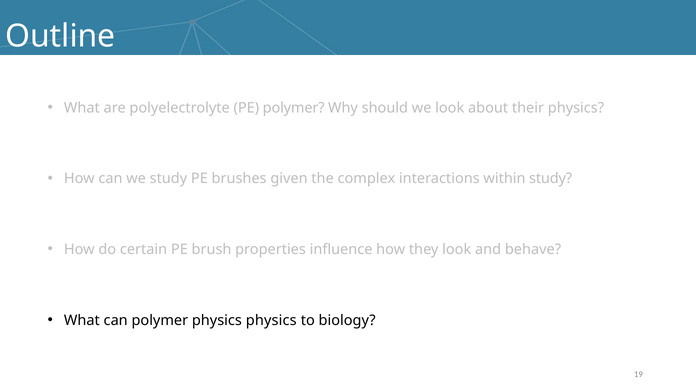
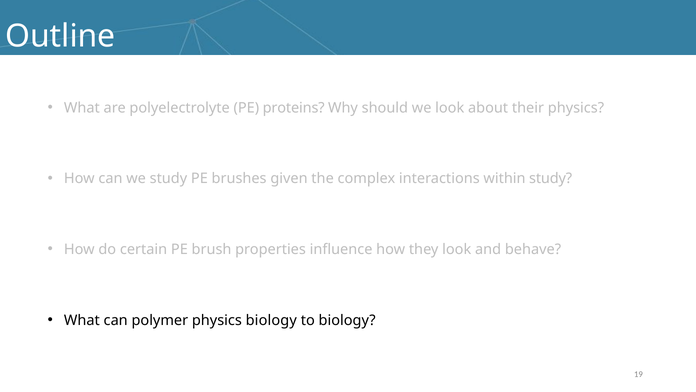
PE polymer: polymer -> proteins (294, 108)
physics physics: physics -> biology (271, 320)
